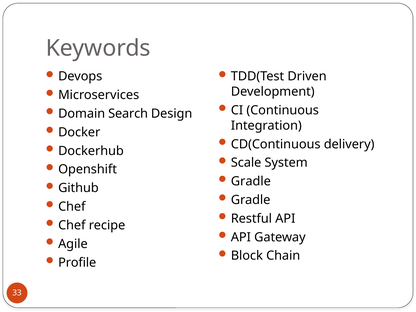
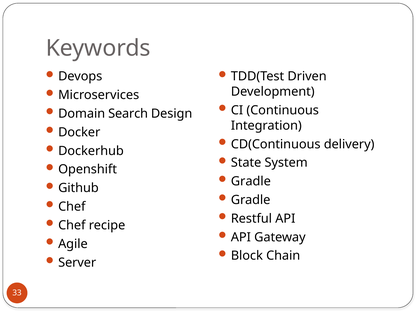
Scale: Scale -> State (246, 163)
Profile: Profile -> Server (77, 262)
